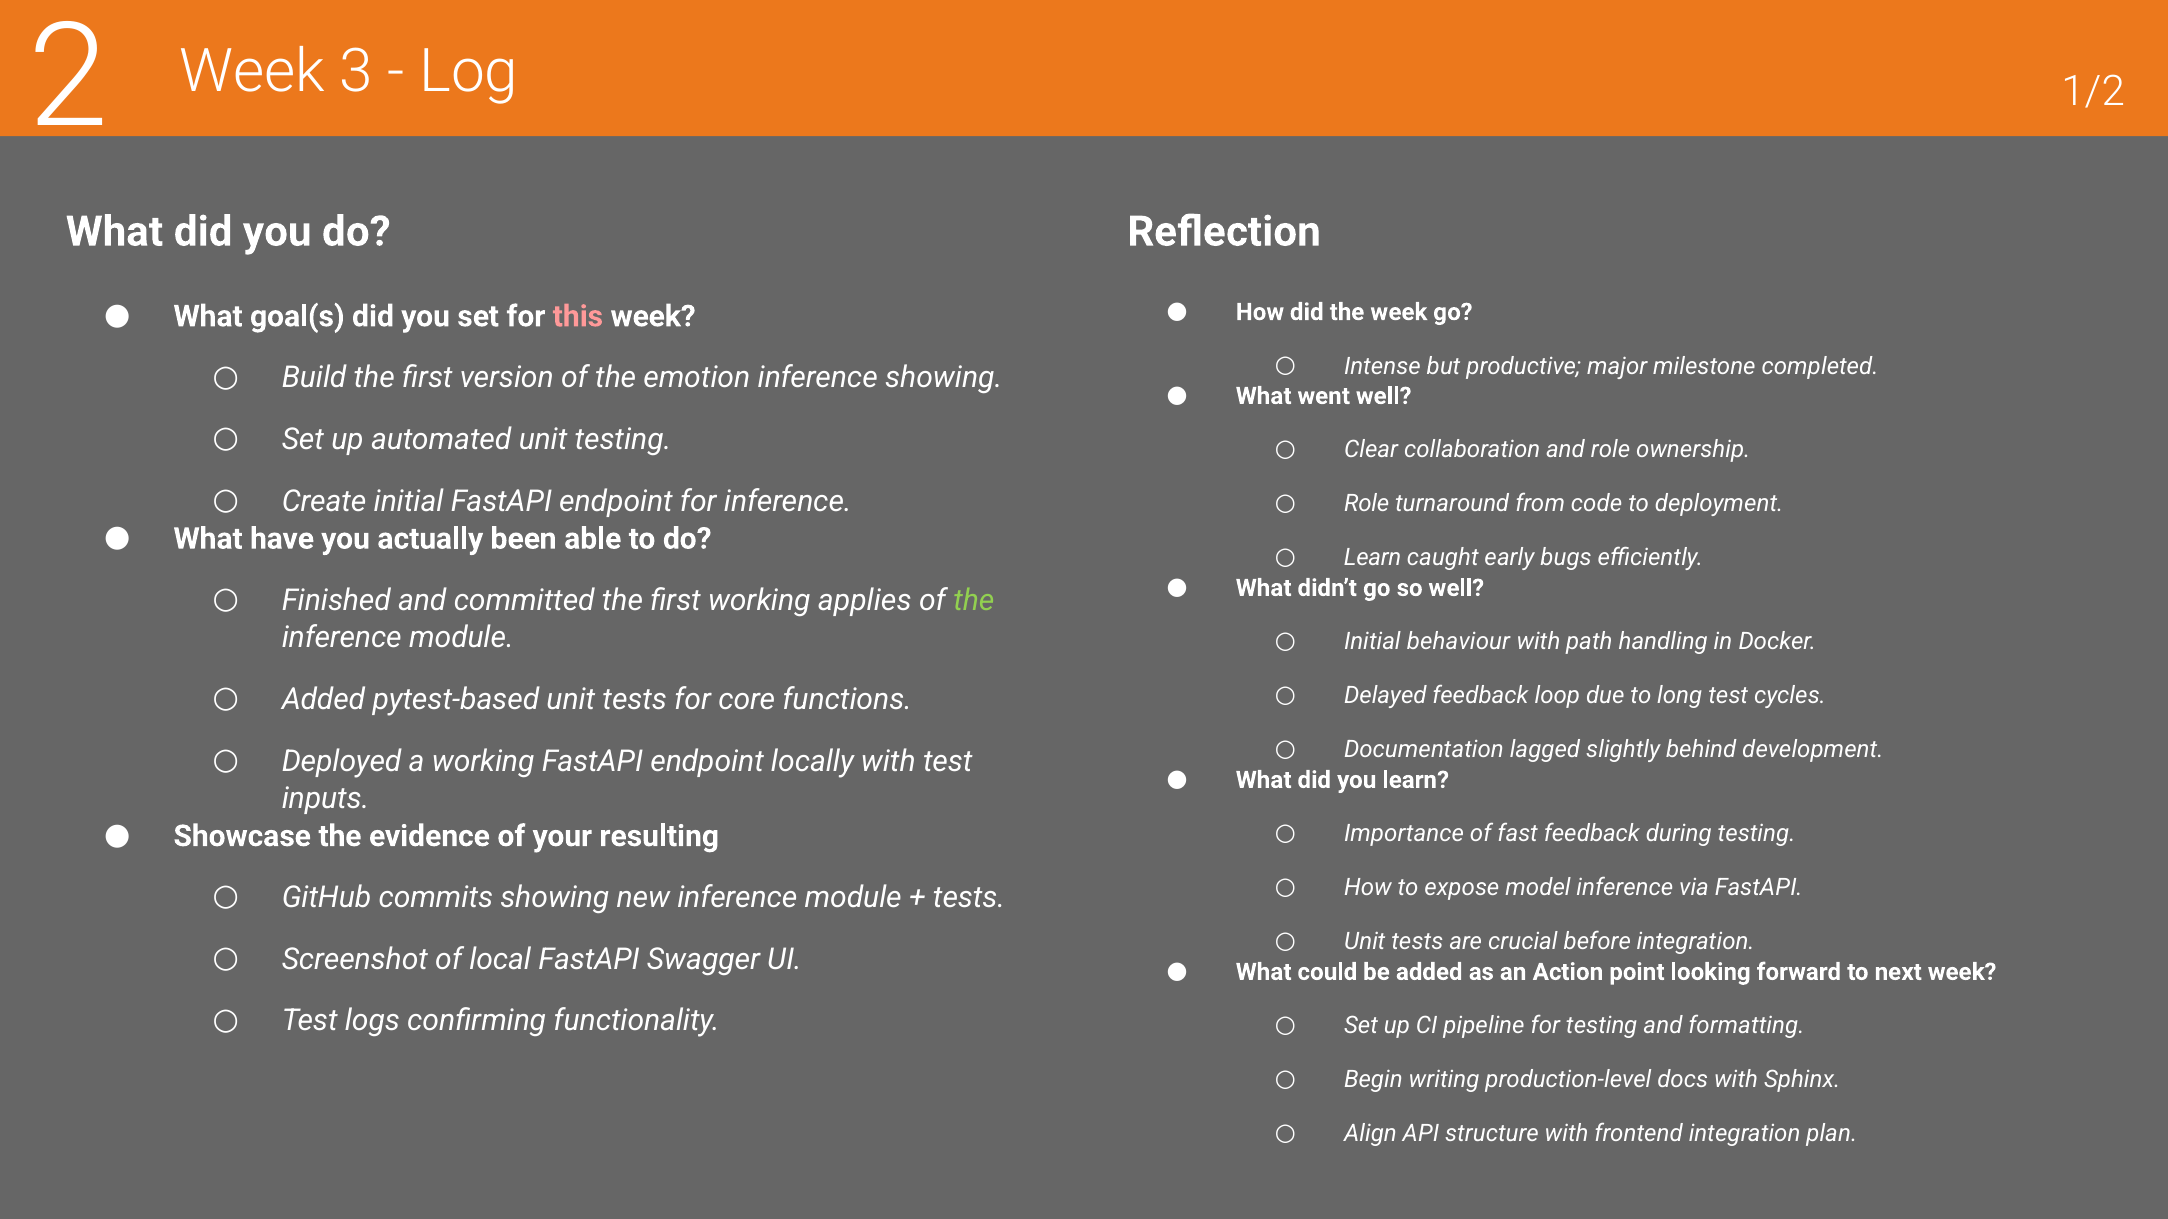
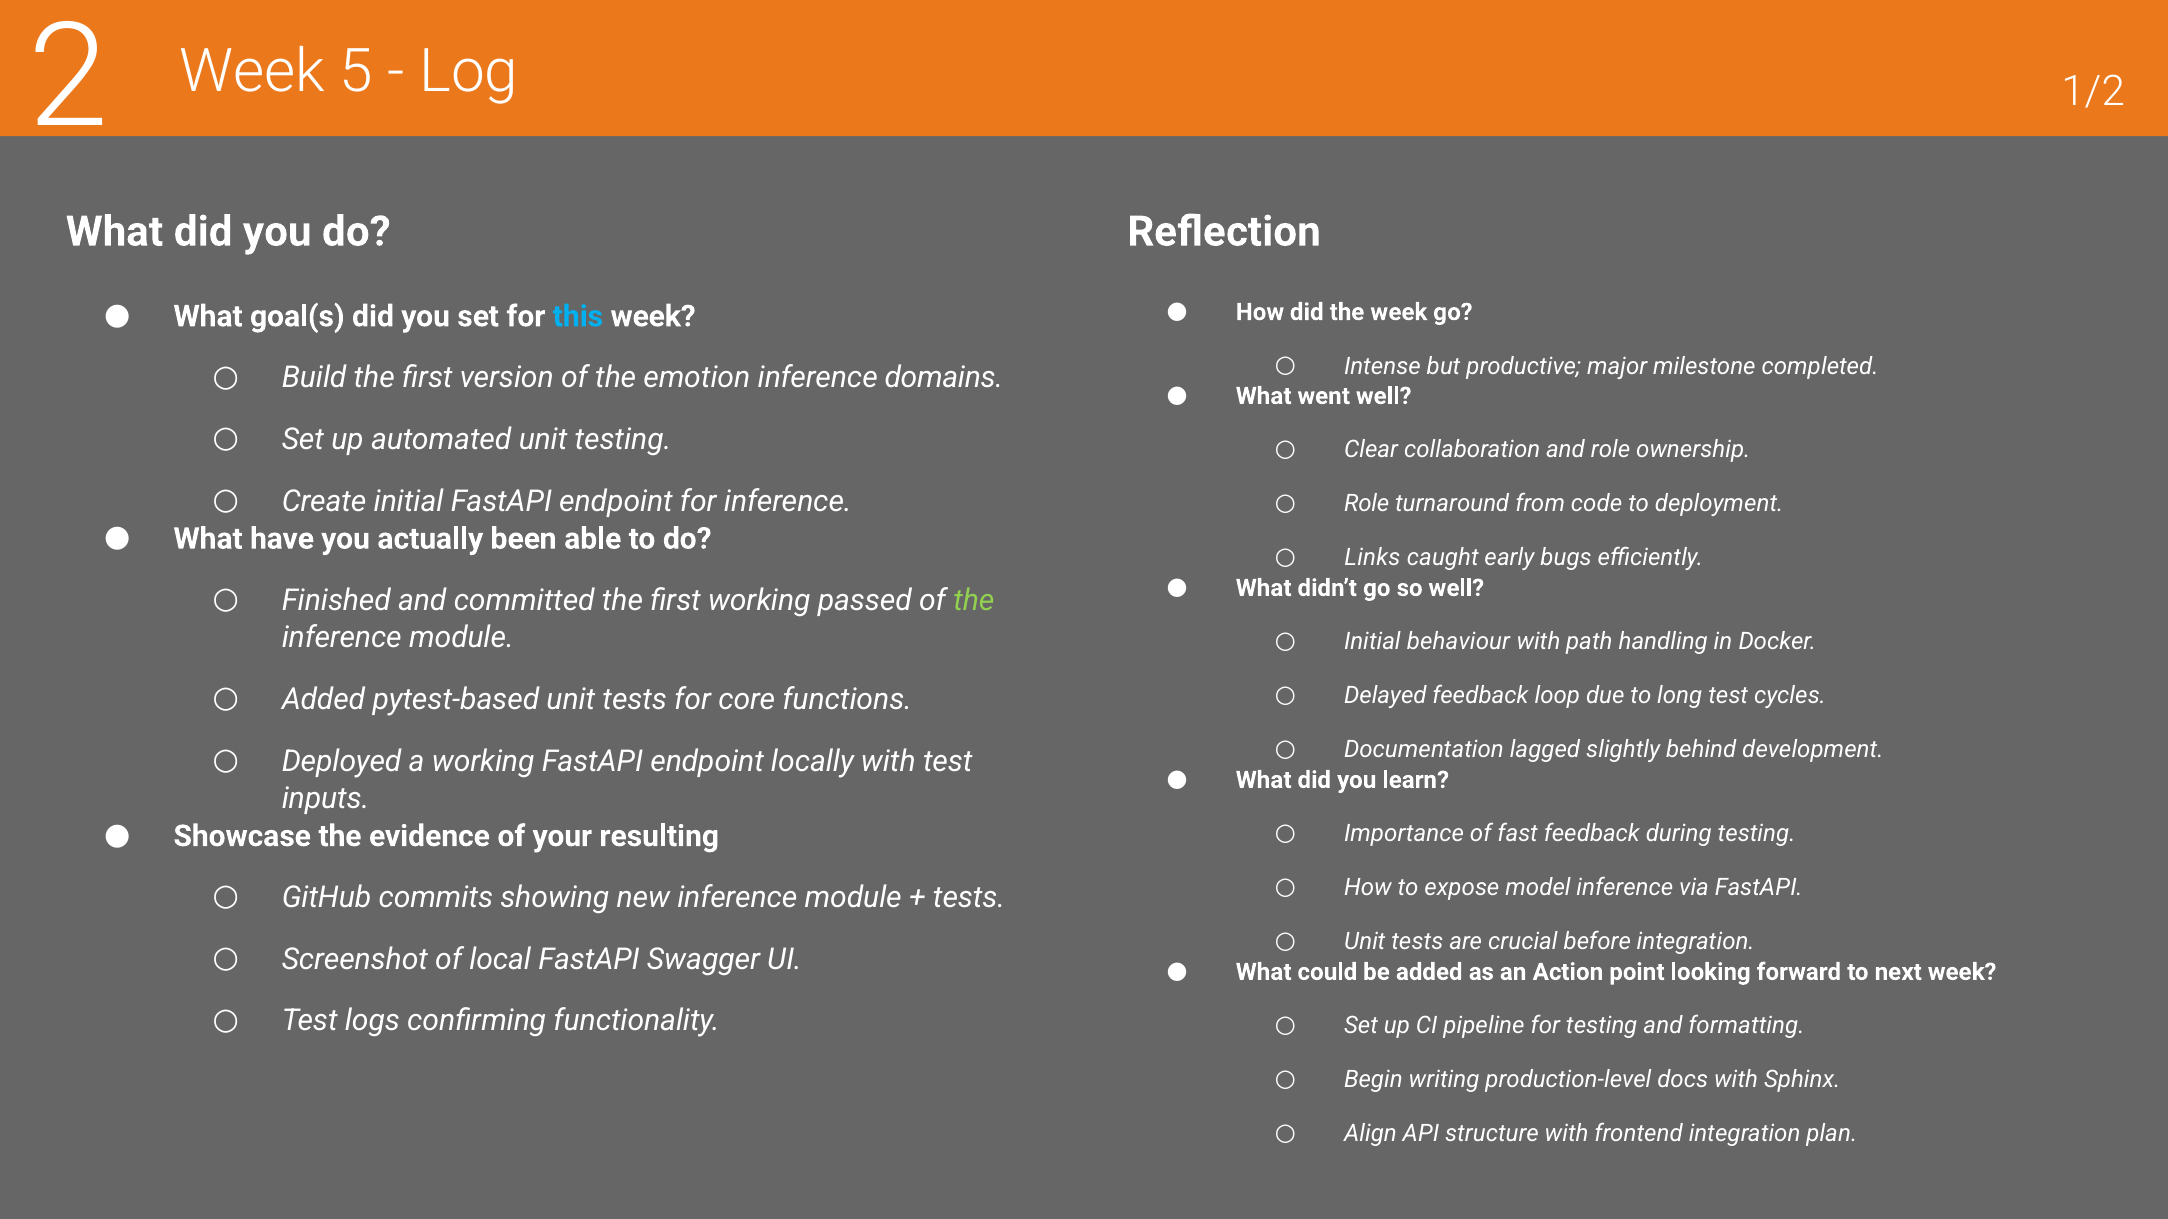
3: 3 -> 5 (356, 72)
this colour: pink -> light blue (578, 317)
inference showing: showing -> domains (944, 378)
Learn: Learn -> Links (1372, 558)
applies: applies -> passed (865, 601)
